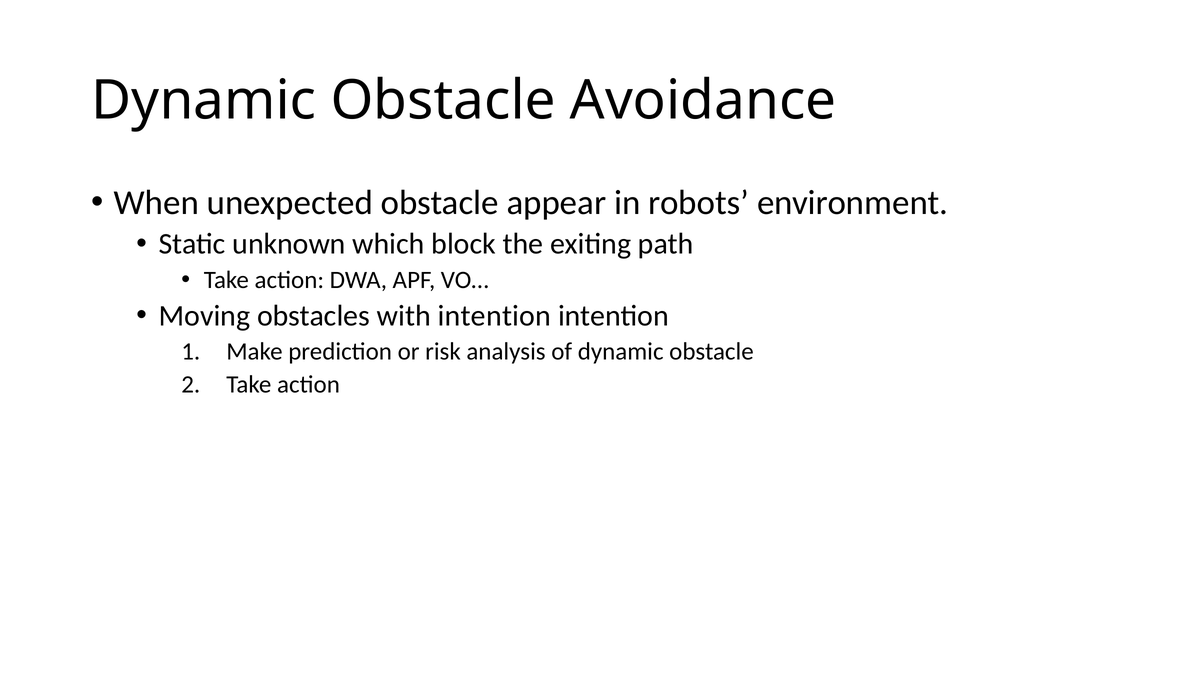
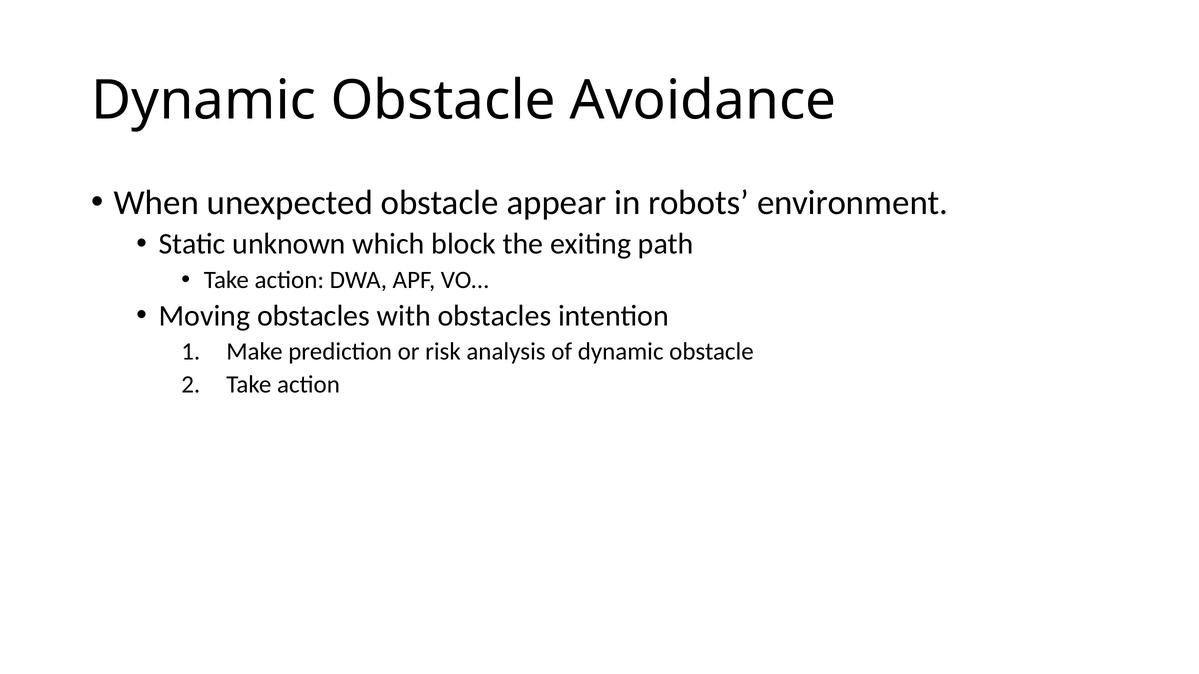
with intention: intention -> obstacles (494, 316)
